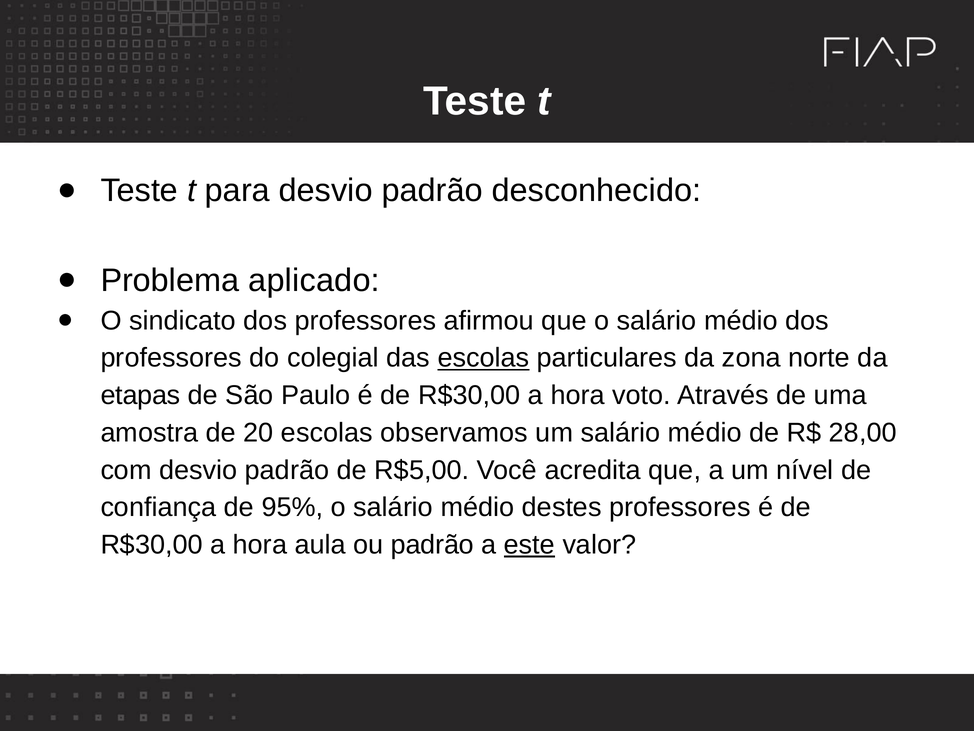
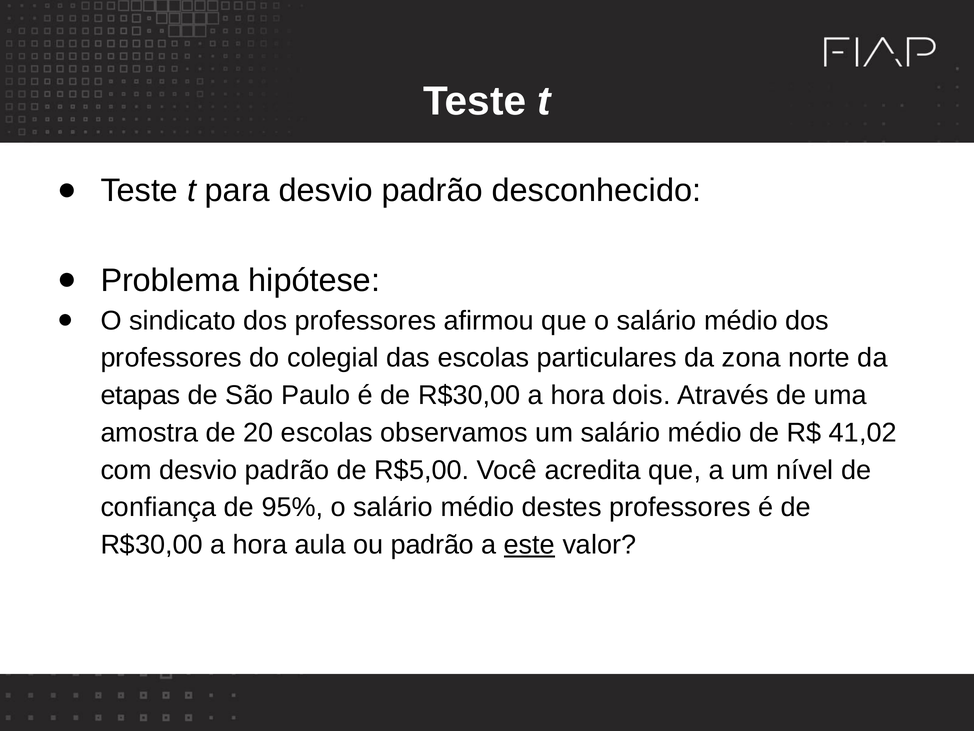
aplicado: aplicado -> hipótese (314, 280)
escolas underline: present -> none (483, 358)
voto: voto -> dois (641, 395)
28,00: 28,00 -> 41,02 (863, 432)
